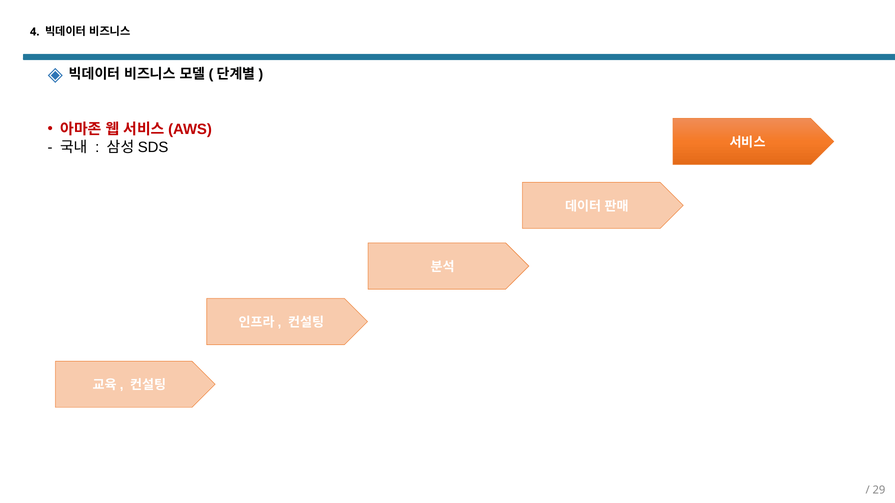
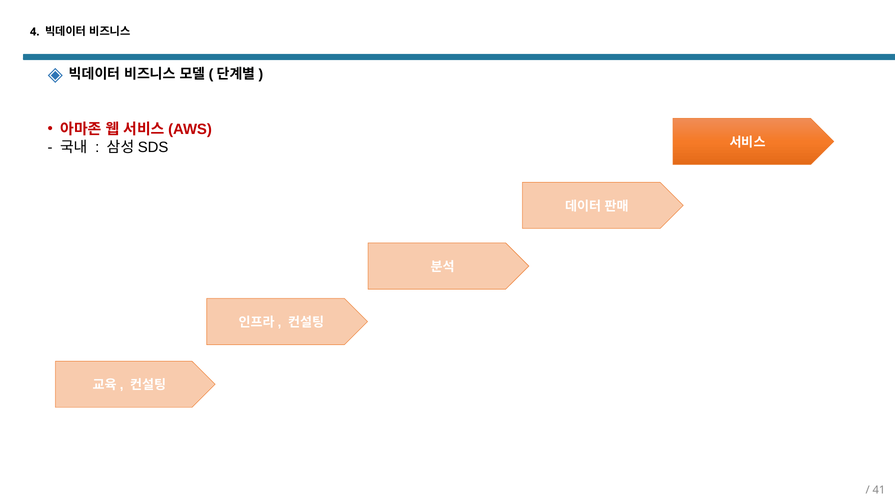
29: 29 -> 41 (879, 490)
